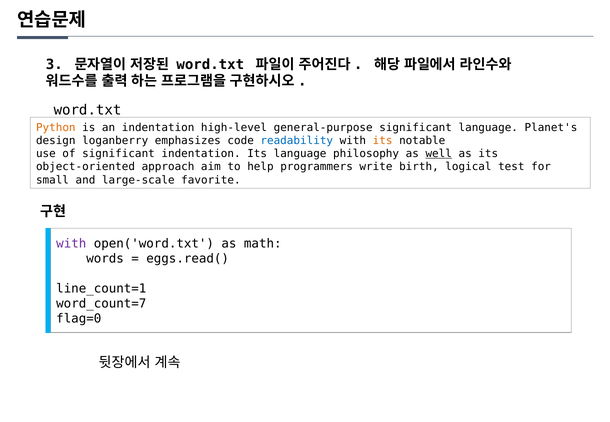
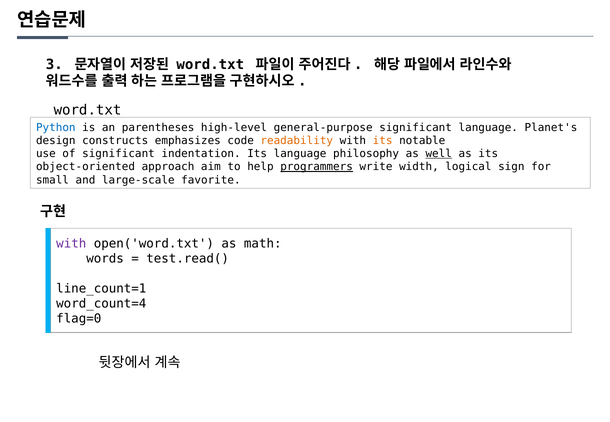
Python colour: orange -> blue (56, 127)
an indentation: indentation -> parentheses (158, 127)
loganberry: loganberry -> constructs (115, 141)
readability colour: blue -> orange (297, 141)
programmers underline: none -> present (317, 167)
birth: birth -> width (419, 167)
test: test -> sign (511, 167)
eggs.read(: eggs.read( -> test.read( (188, 259)
word_count=7: word_count=7 -> word_count=4 (101, 304)
